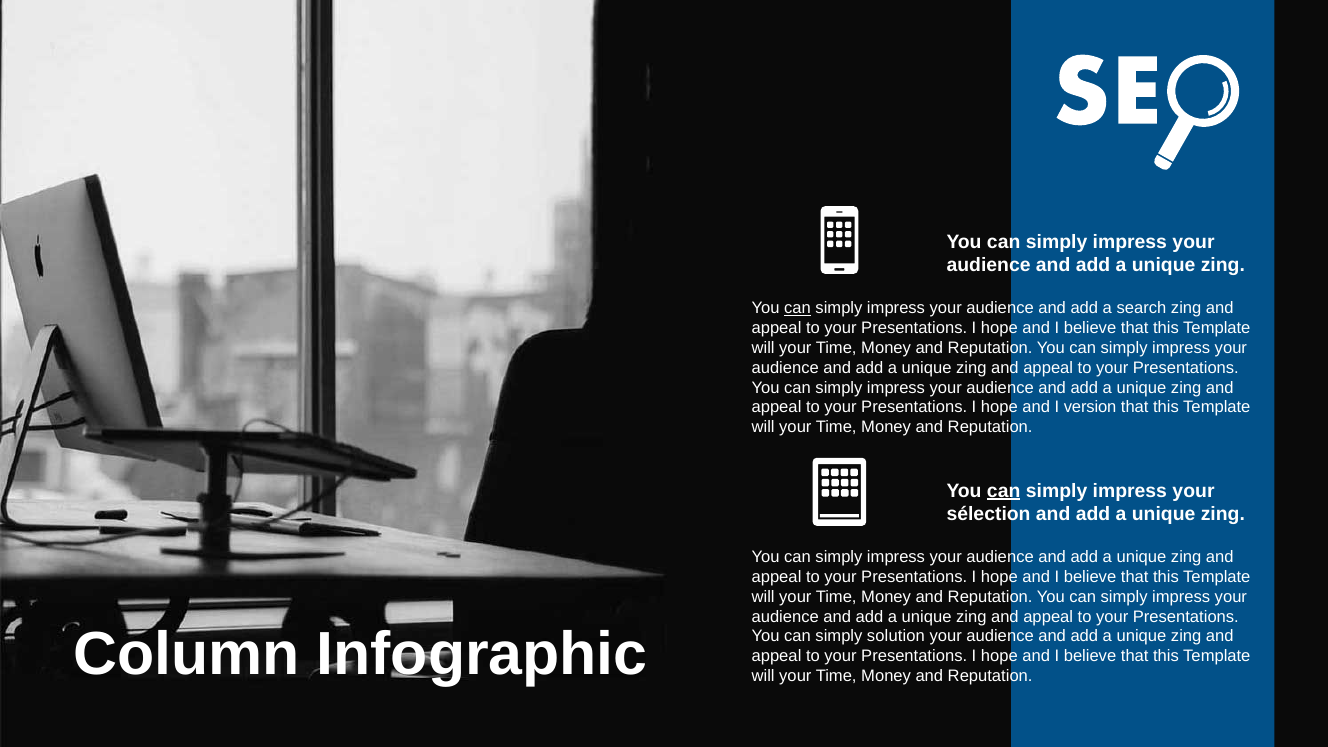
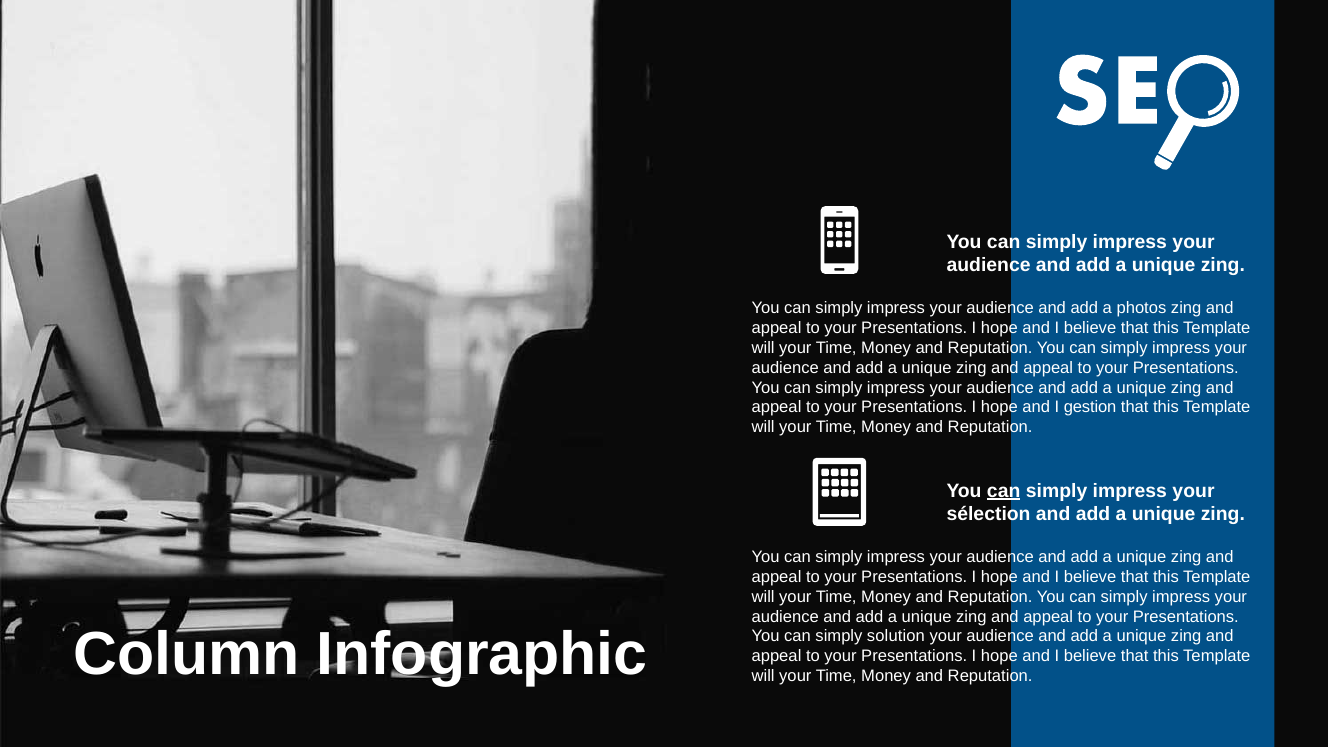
can underline: present -> none (798, 308)
search: search -> photos (1141, 308)
version: version -> gestion (1090, 408)
